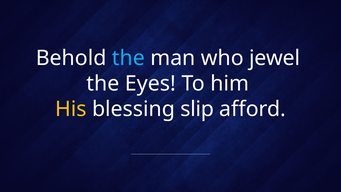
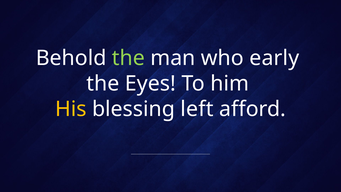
the colour: light blue -> light green (128, 58)
jewel: jewel -> early (274, 58)
slip: slip -> left (197, 109)
